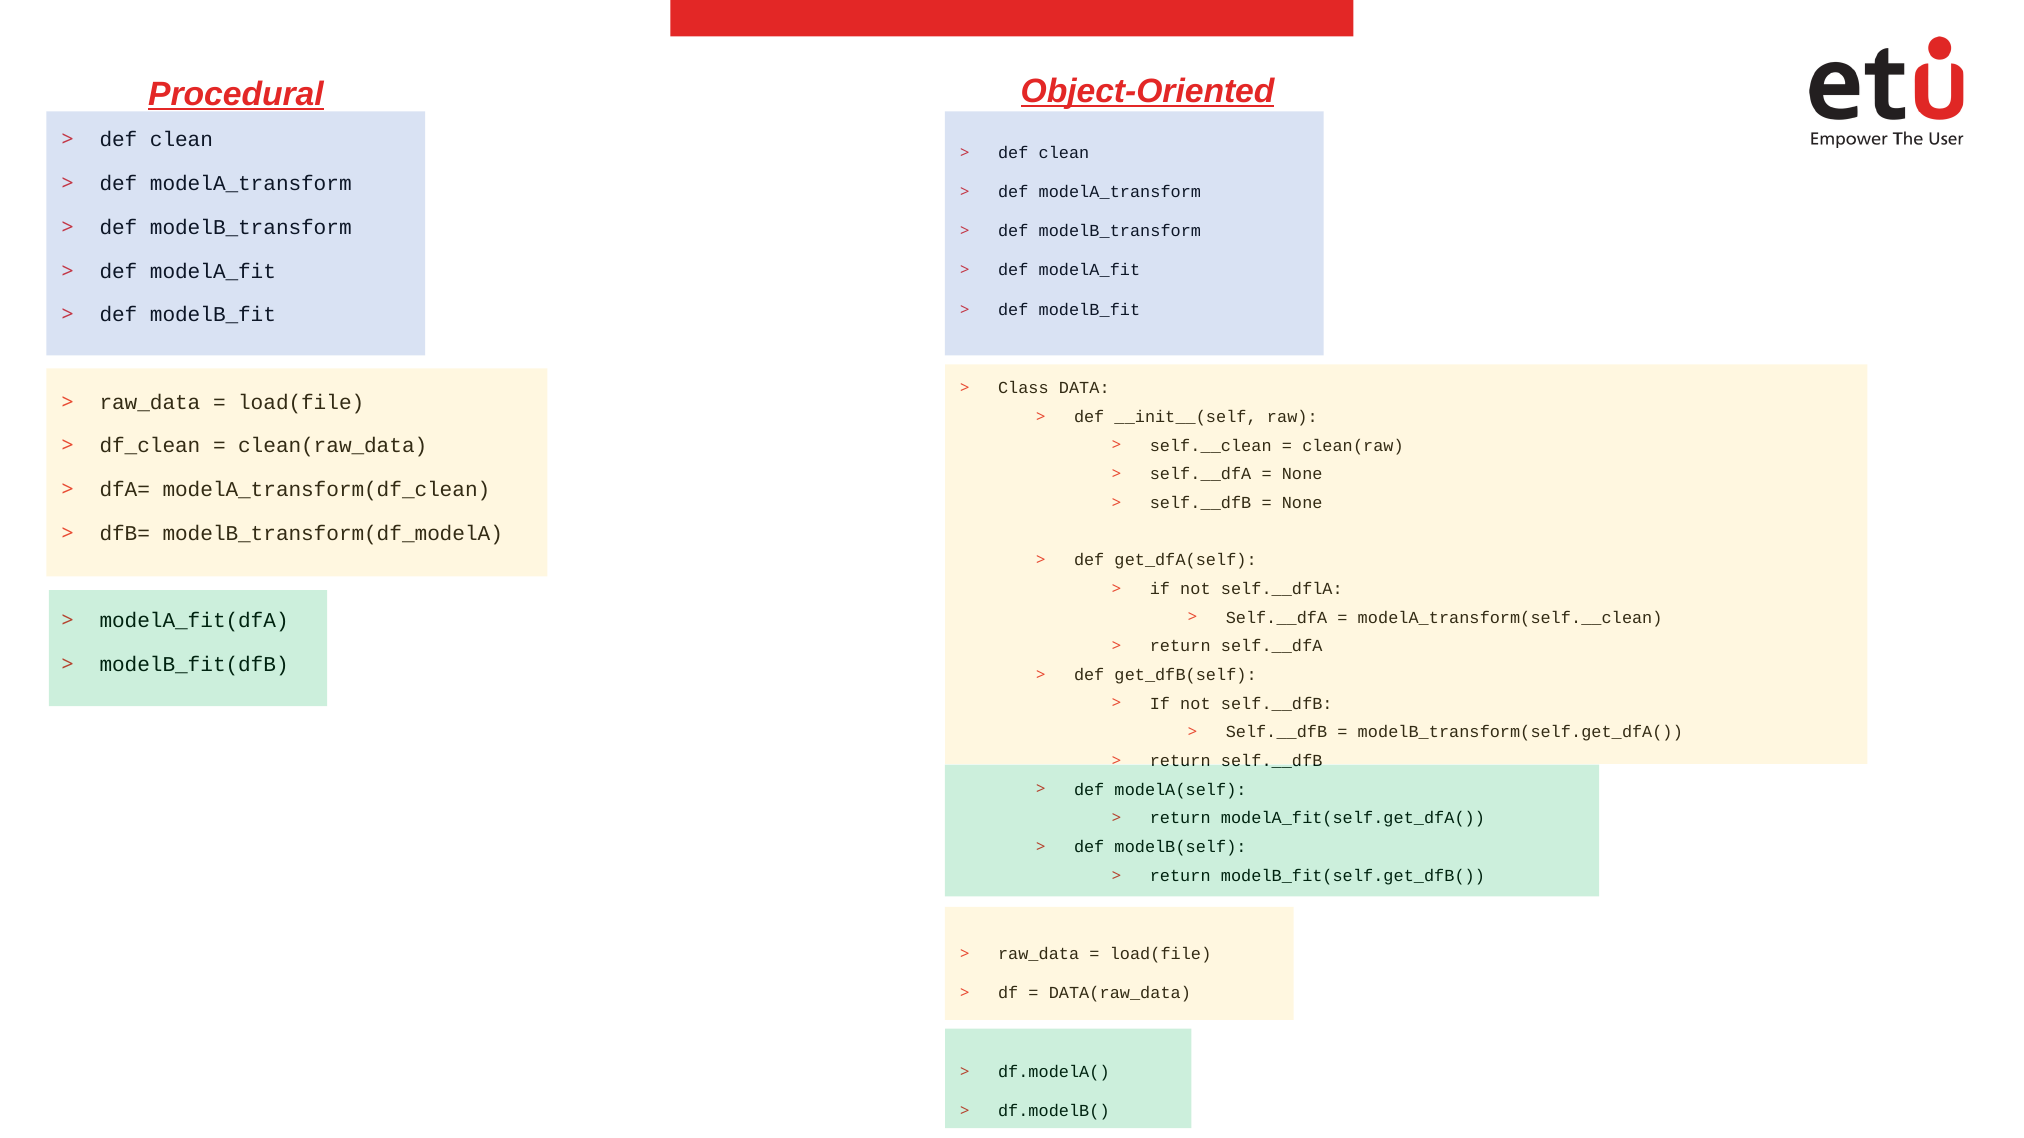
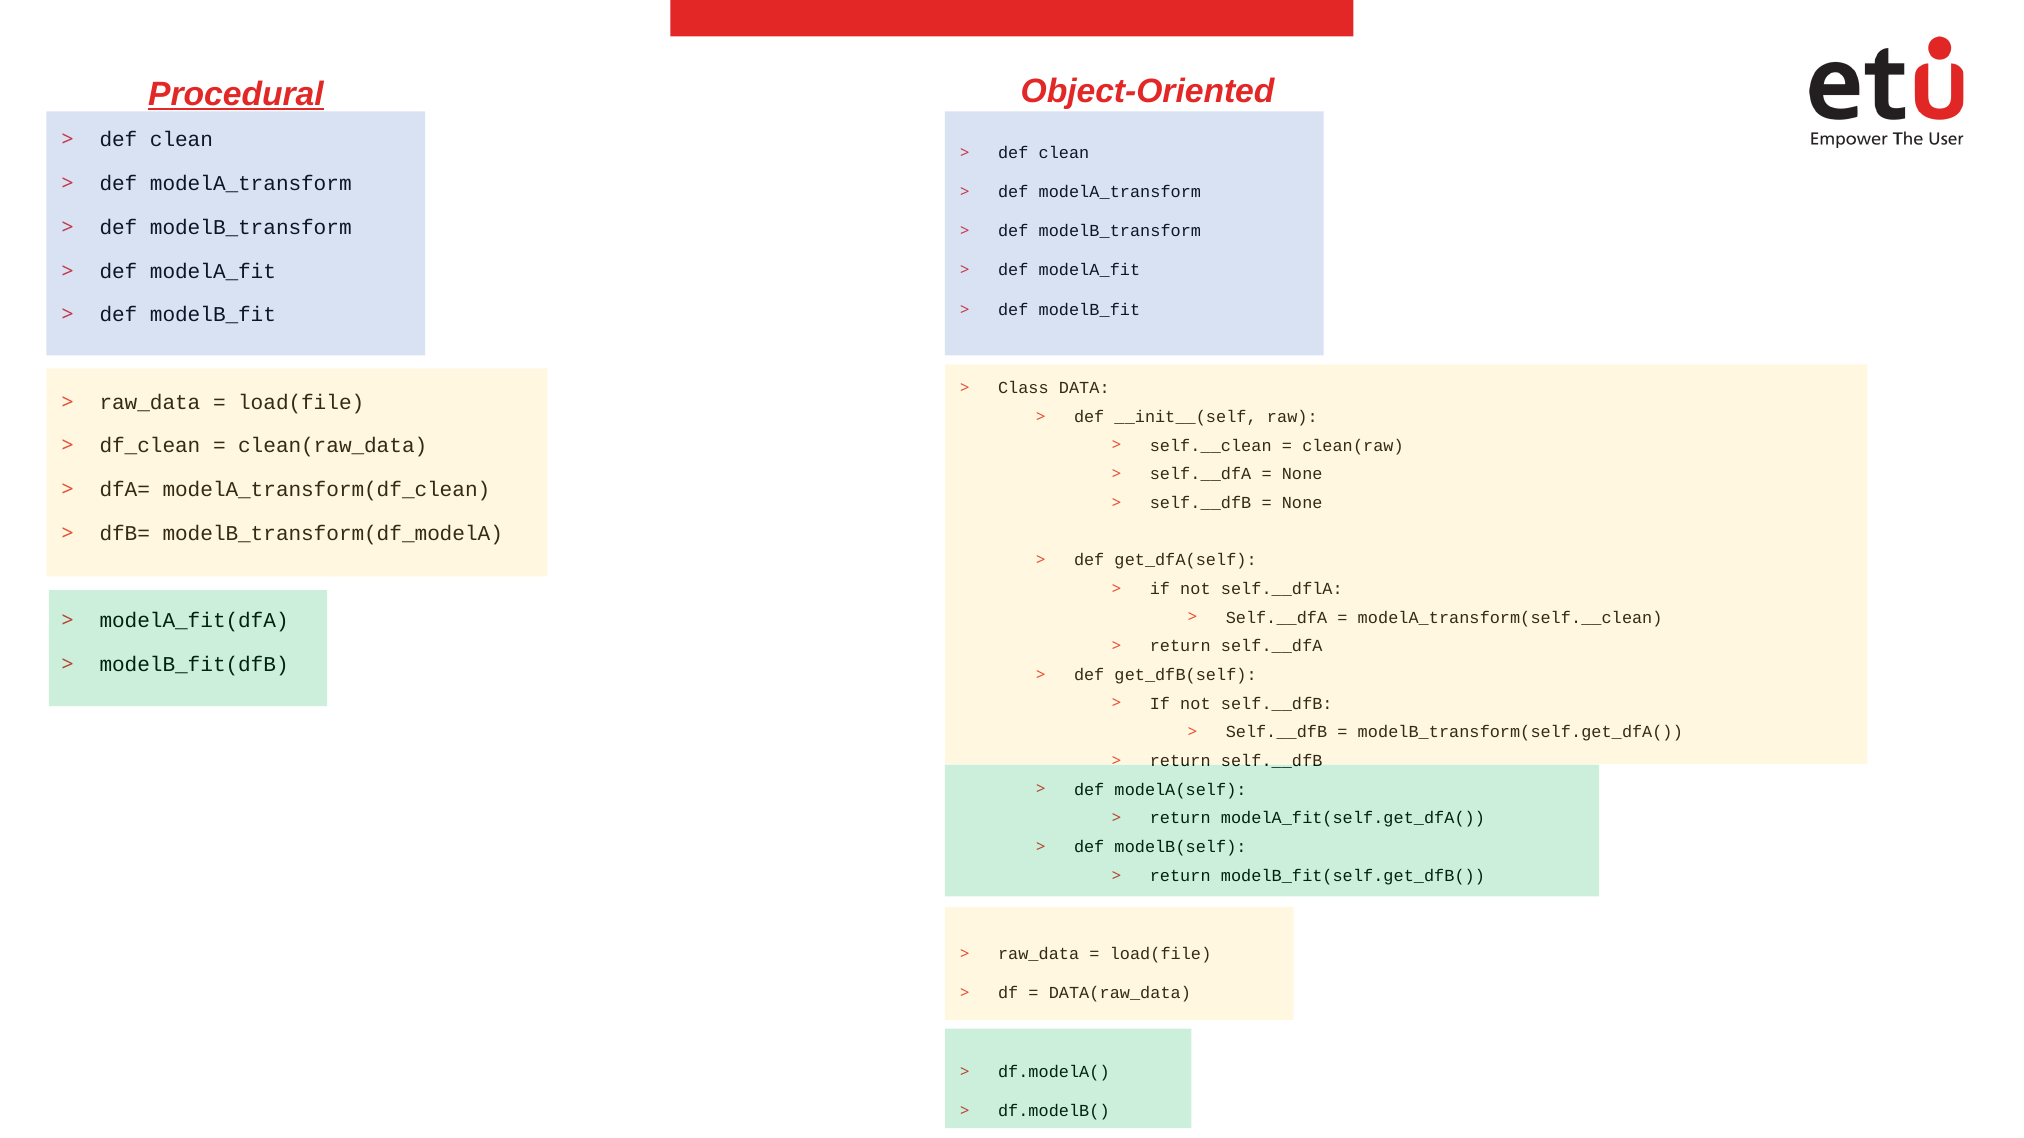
Object-Oriented underline: present -> none (1148, 92)
